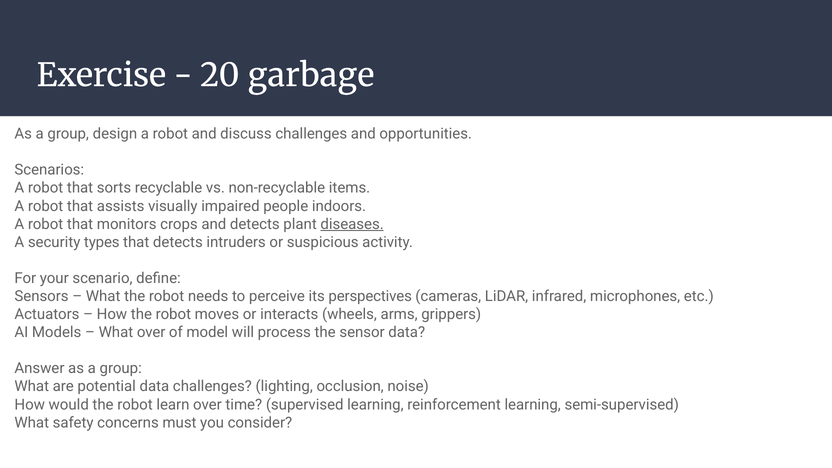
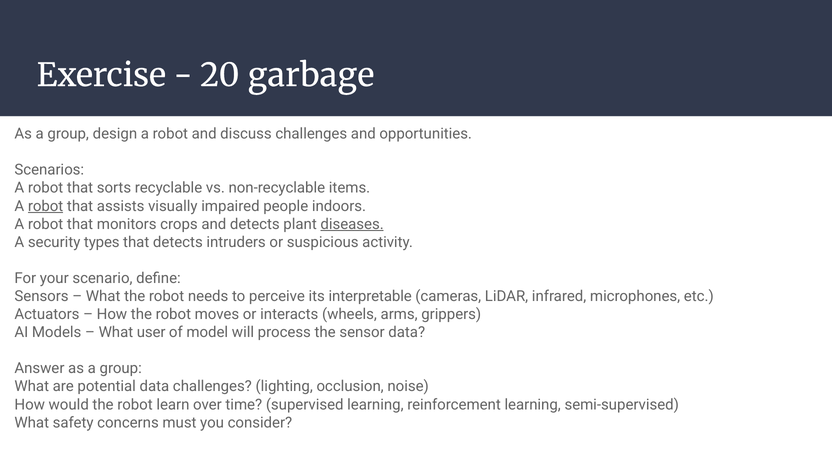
robot underline: none -> present (46, 206)
perspectives: perspectives -> interpretable (370, 296)
What over: over -> user (151, 332)
